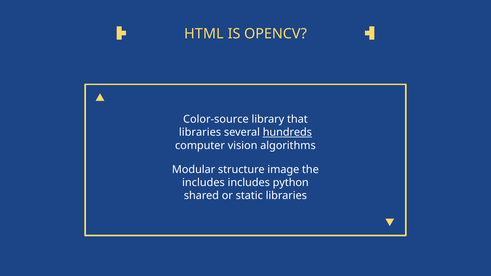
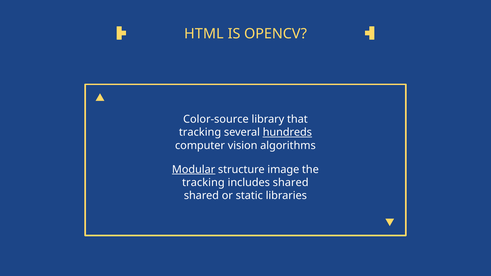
libraries: libraries -> tracking (200, 132)
Modular underline: none -> present (194, 170)
includes: includes -> tracking (203, 183)
includes python: python -> shared (291, 183)
